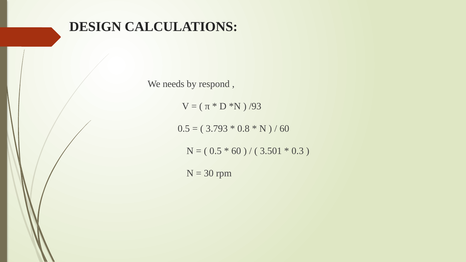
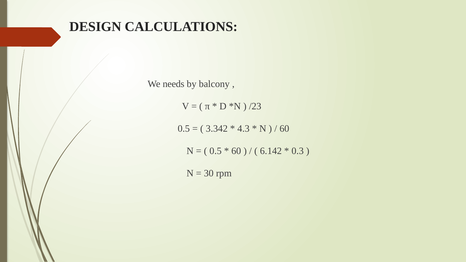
respond: respond -> balcony (214, 84)
/93: /93 -> /23 (255, 106)
3.793: 3.793 -> 3.342 (217, 129)
0.8: 0.8 -> 4.3 (243, 129)
3.501: 3.501 -> 6.142 (271, 151)
